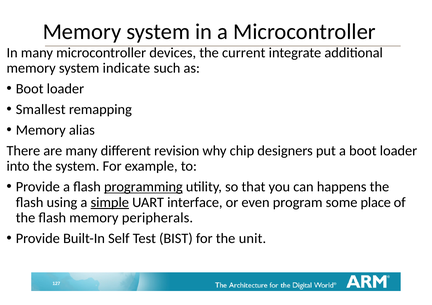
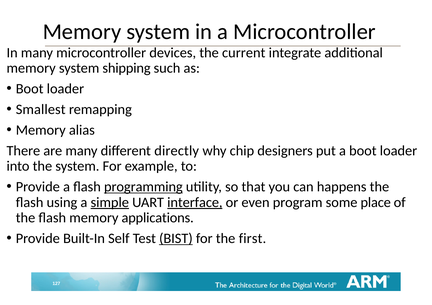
indicate: indicate -> shipping (127, 68)
revision: revision -> directly (177, 151)
interface underline: none -> present (195, 202)
peripherals: peripherals -> applications (158, 218)
BIST underline: none -> present (176, 239)
unit: unit -> first (252, 239)
